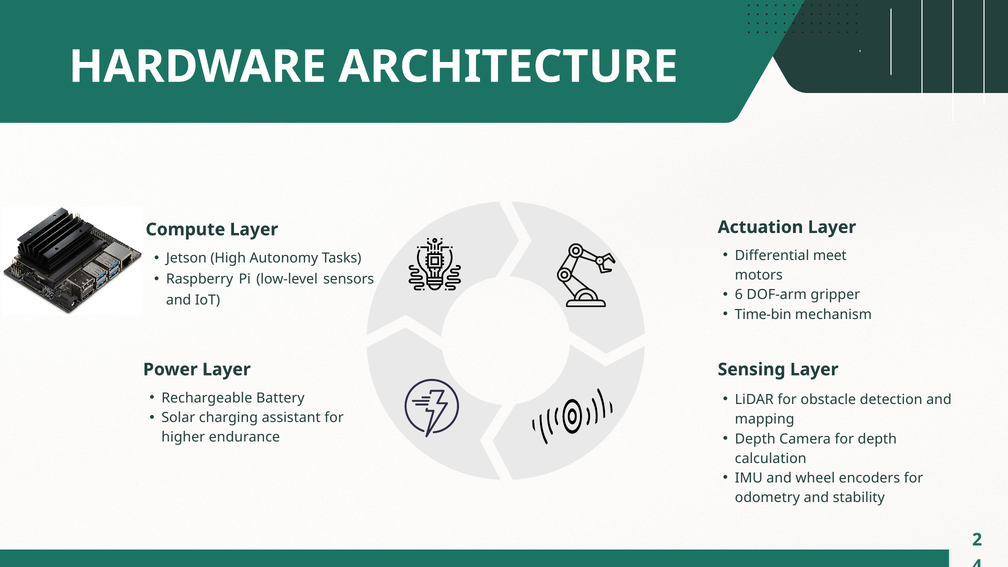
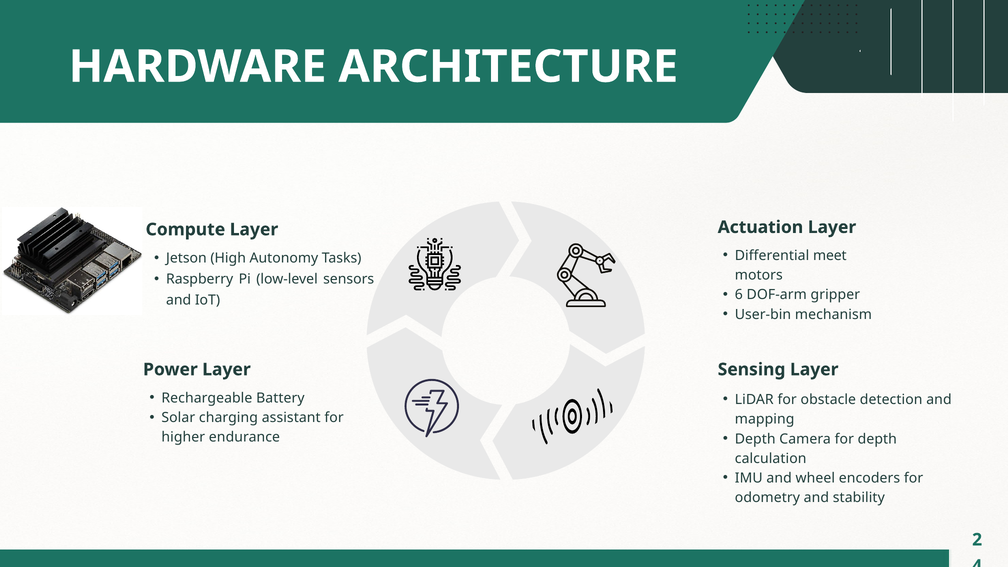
Time-bin: Time-bin -> User-bin (763, 314)
